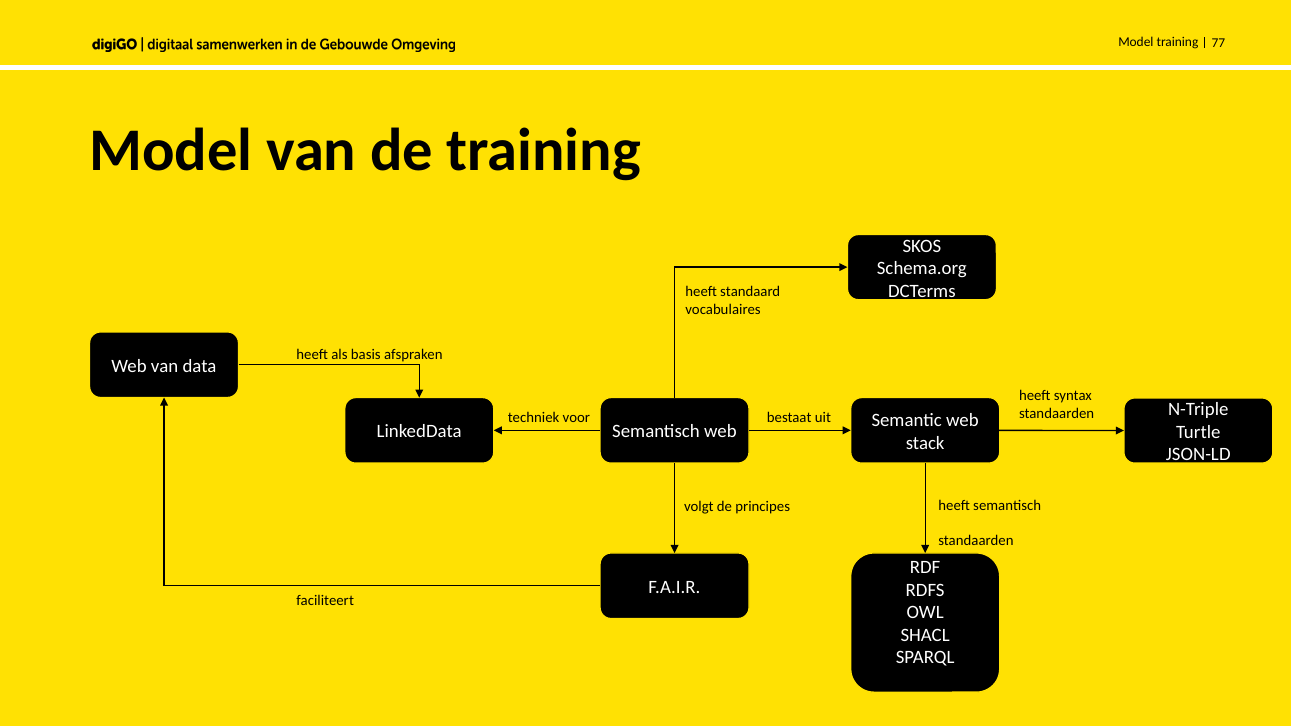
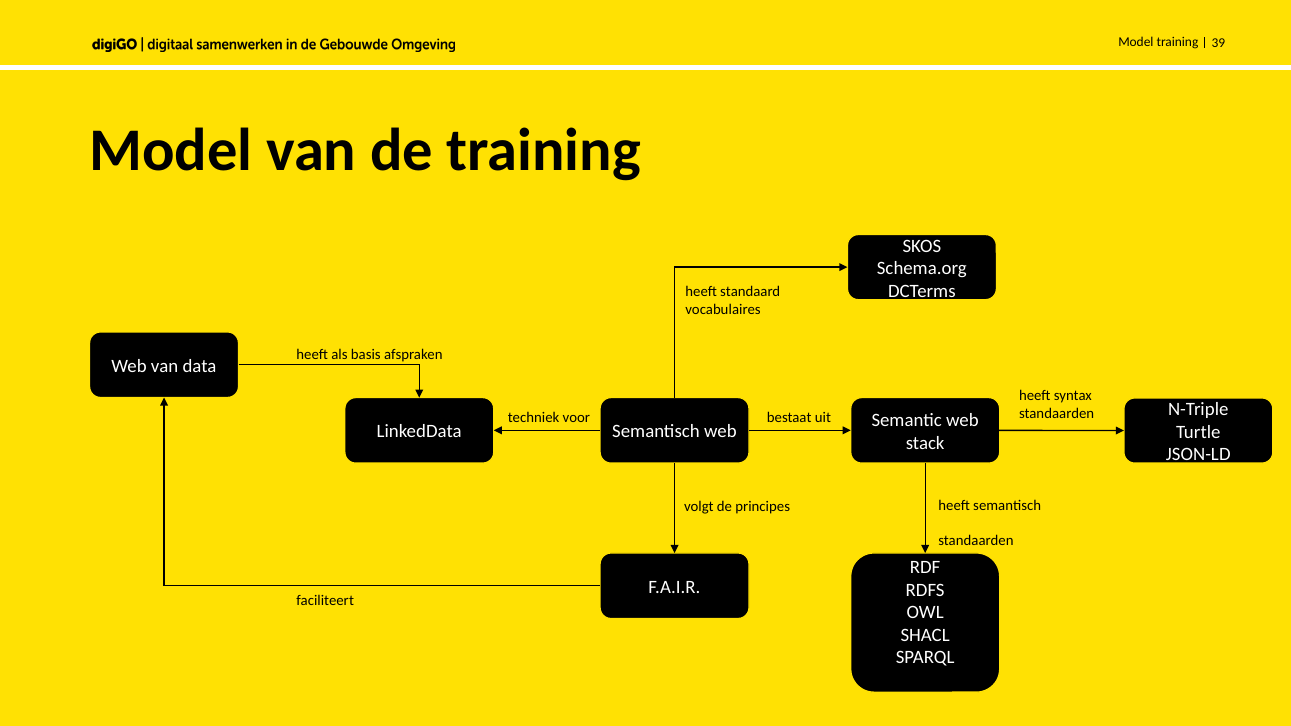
77: 77 -> 39 (1218, 43)
